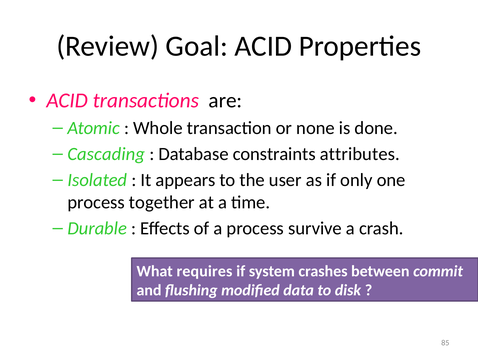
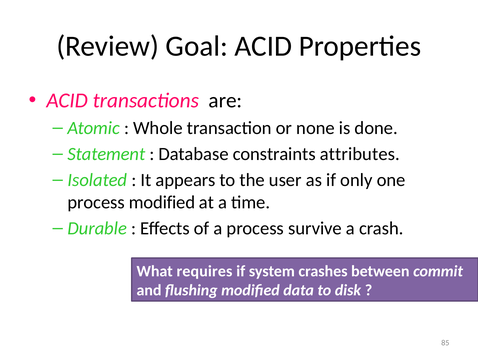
Cascading: Cascading -> Statement (106, 154)
process together: together -> modified (162, 202)
